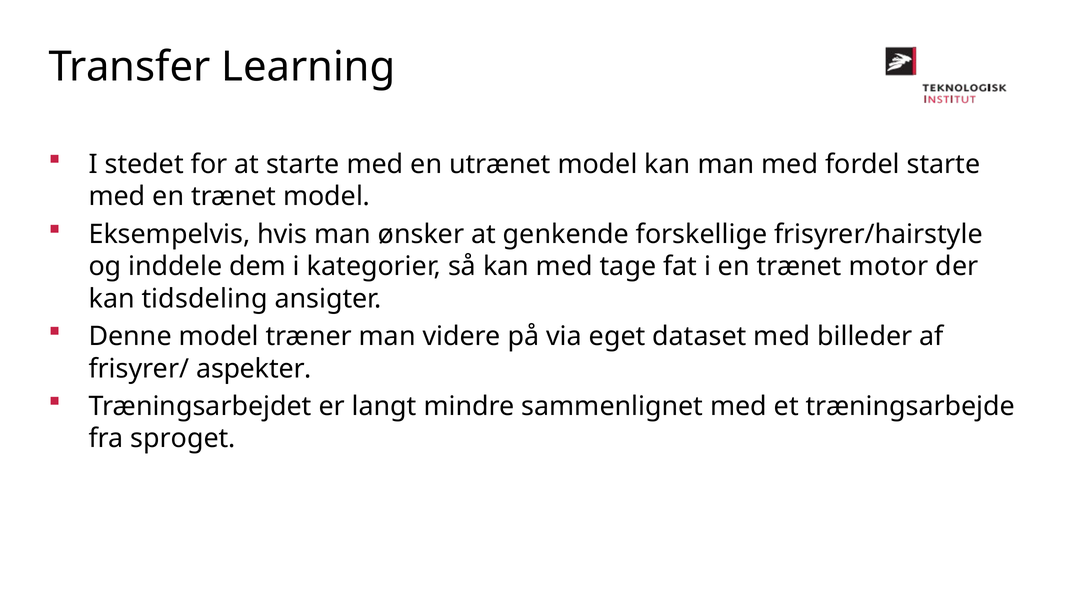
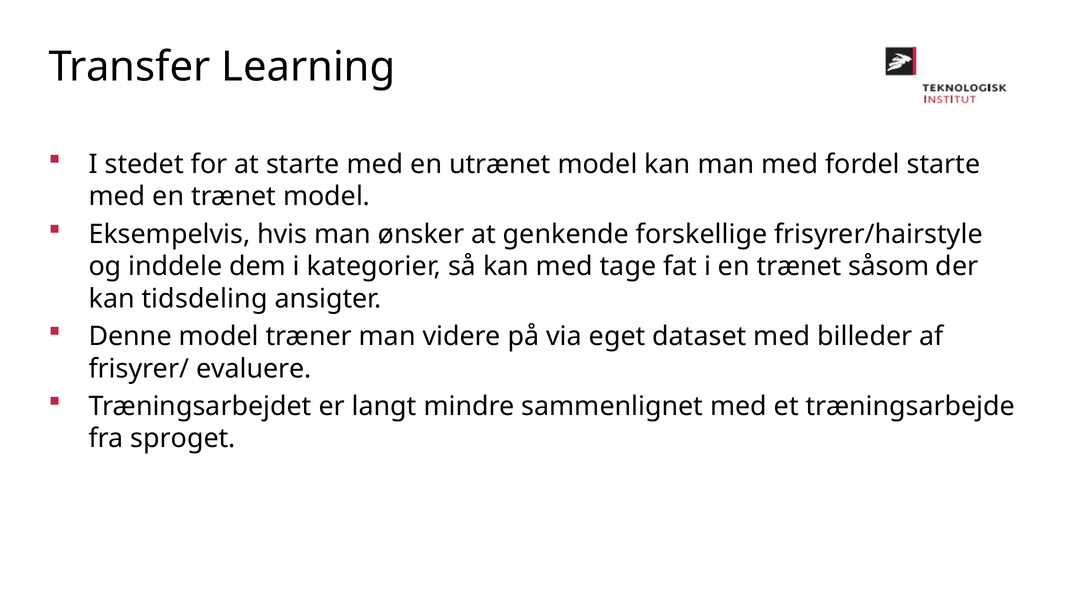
motor: motor -> såsom (889, 266)
aspekter: aspekter -> evaluere (254, 368)
